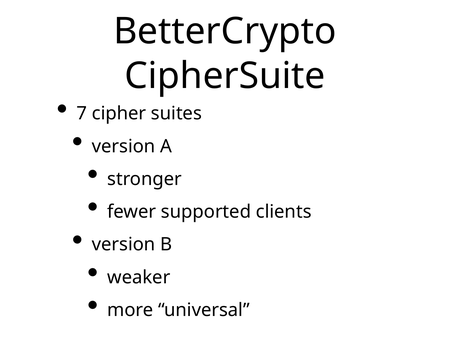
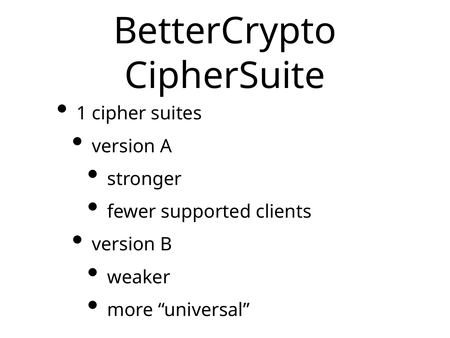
7: 7 -> 1 (82, 113)
